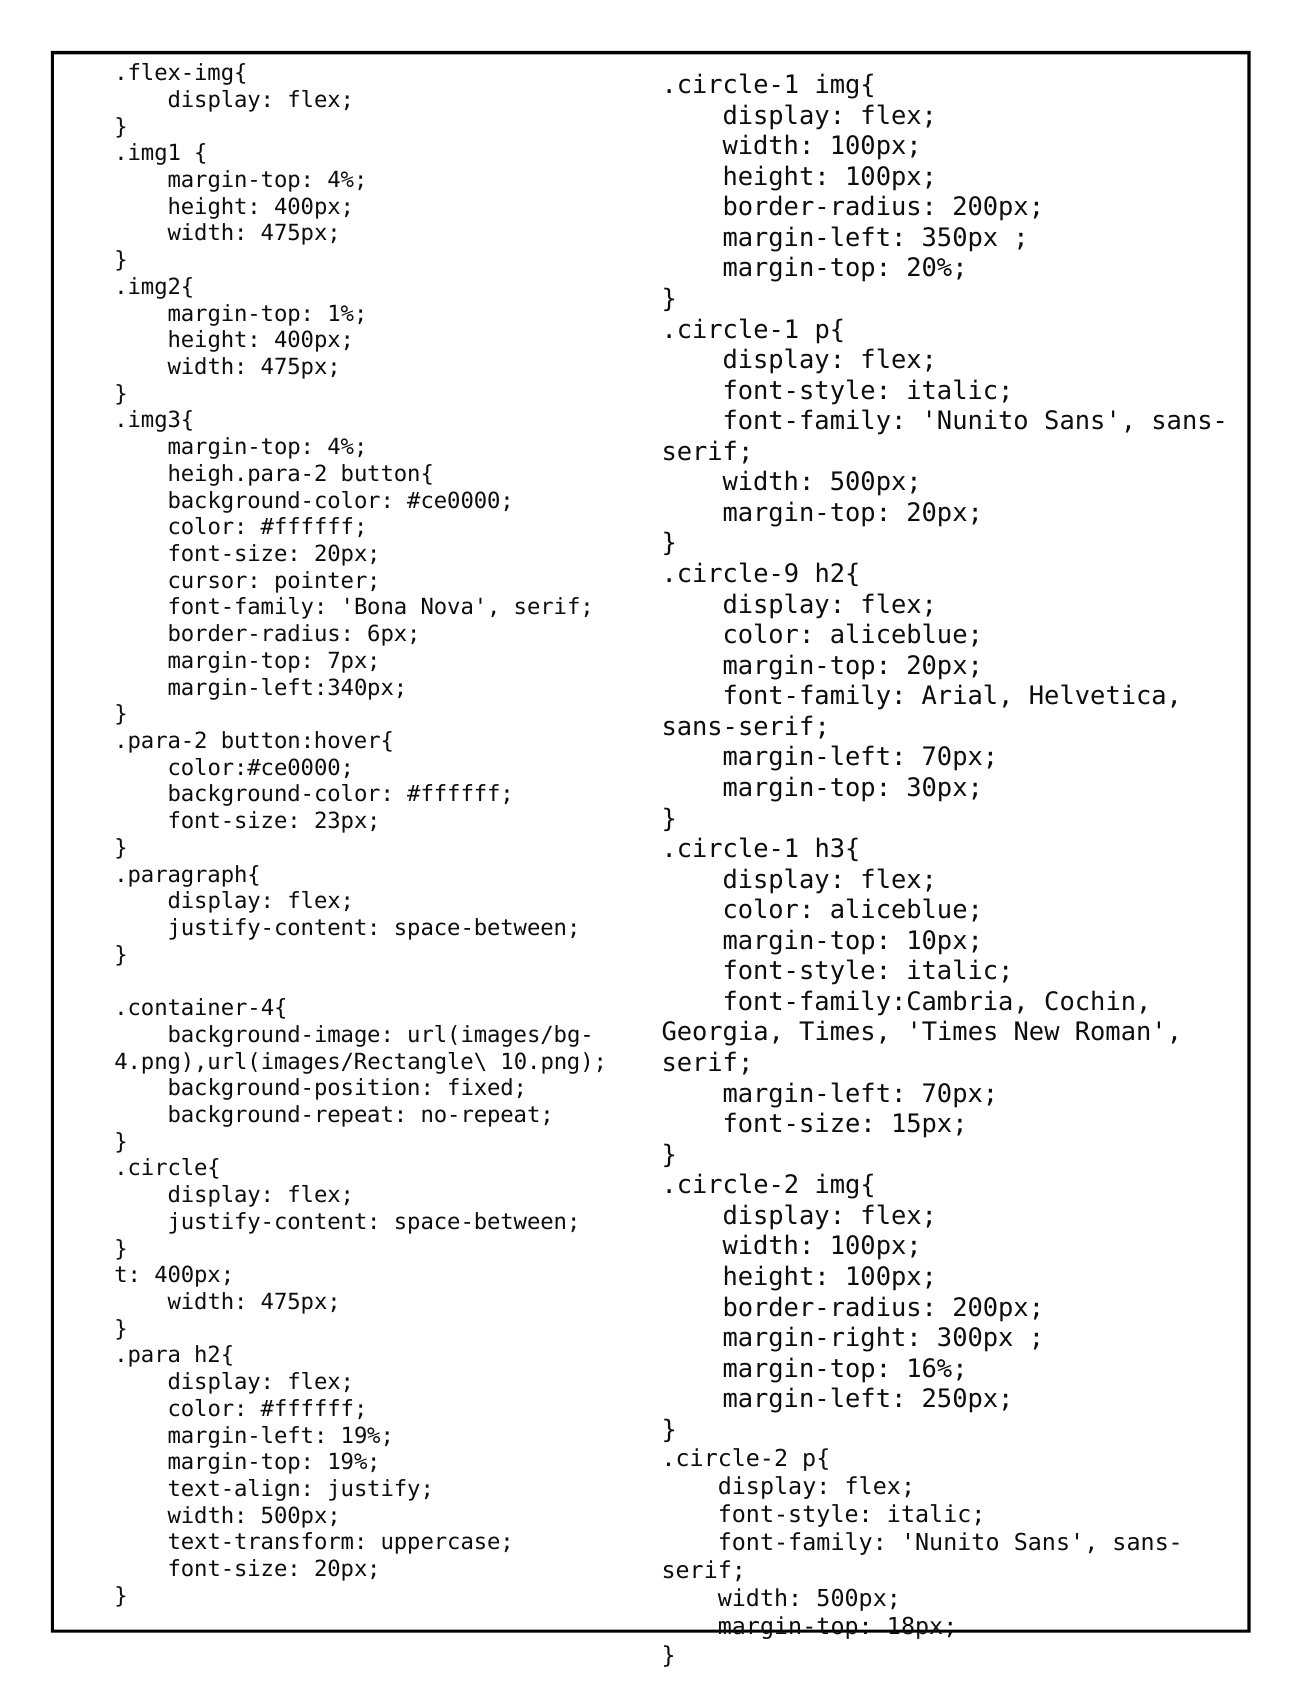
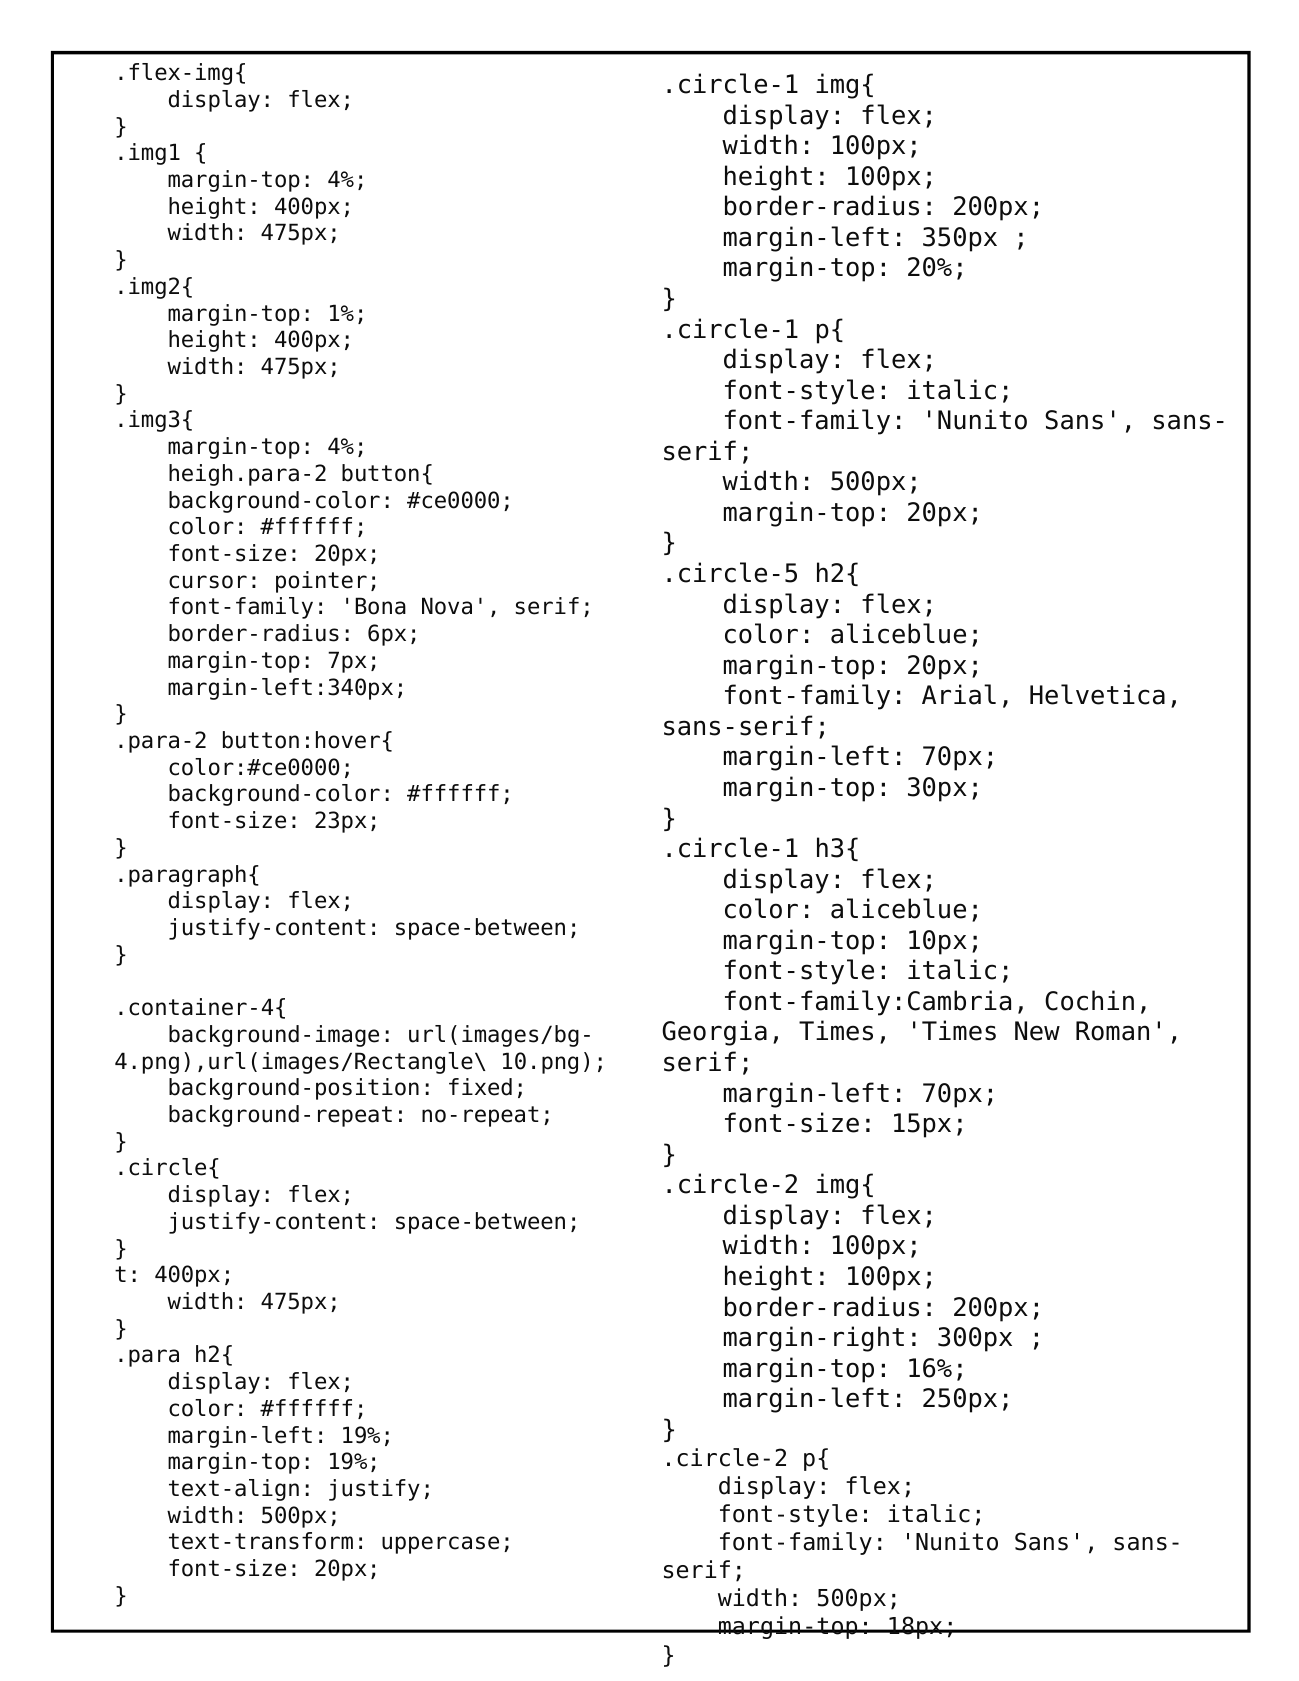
.circle-9: .circle-9 -> .circle-5 (730, 574)
